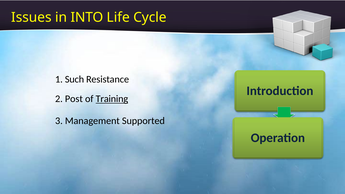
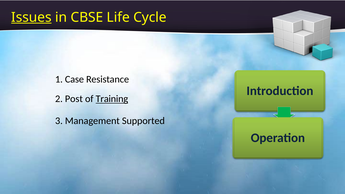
Issues underline: none -> present (31, 17)
INTO: INTO -> CBSE (87, 17)
Such: Such -> Case (74, 79)
